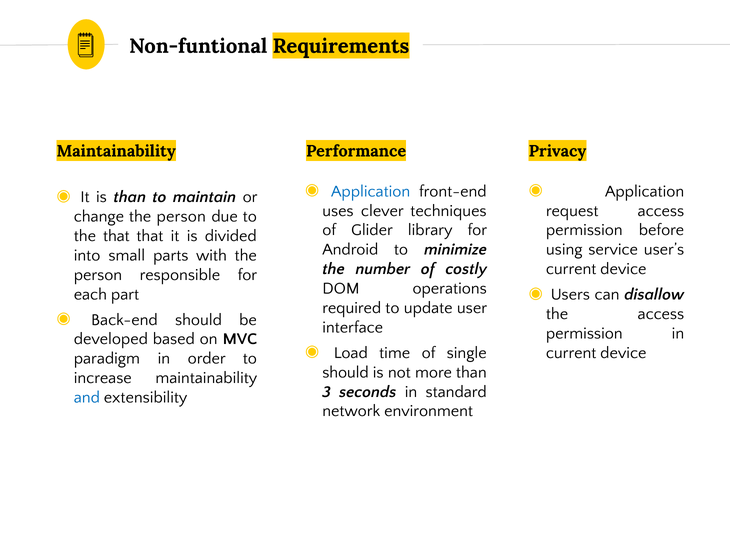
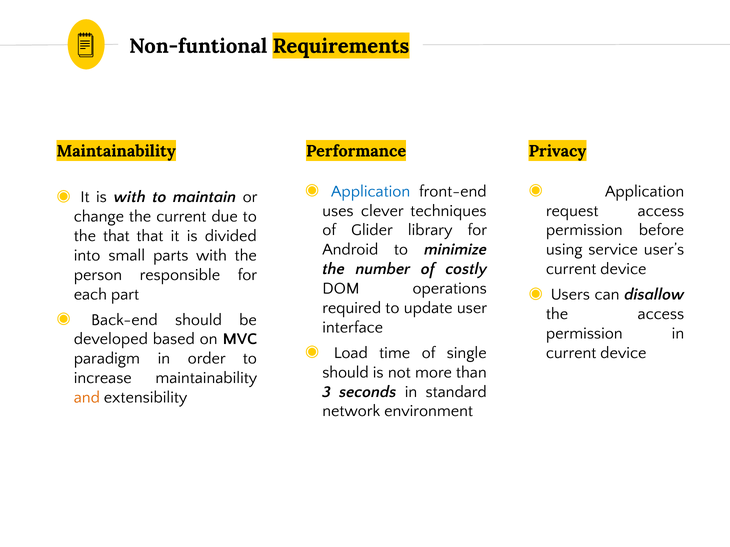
is than: than -> with (130, 197)
change the person: person -> current (181, 217)
and colour: blue -> orange (87, 398)
